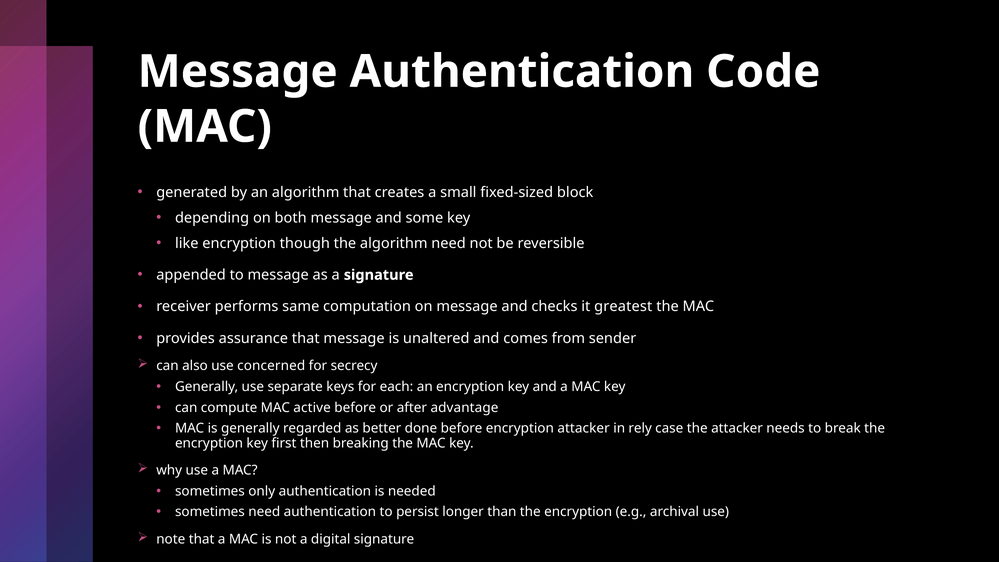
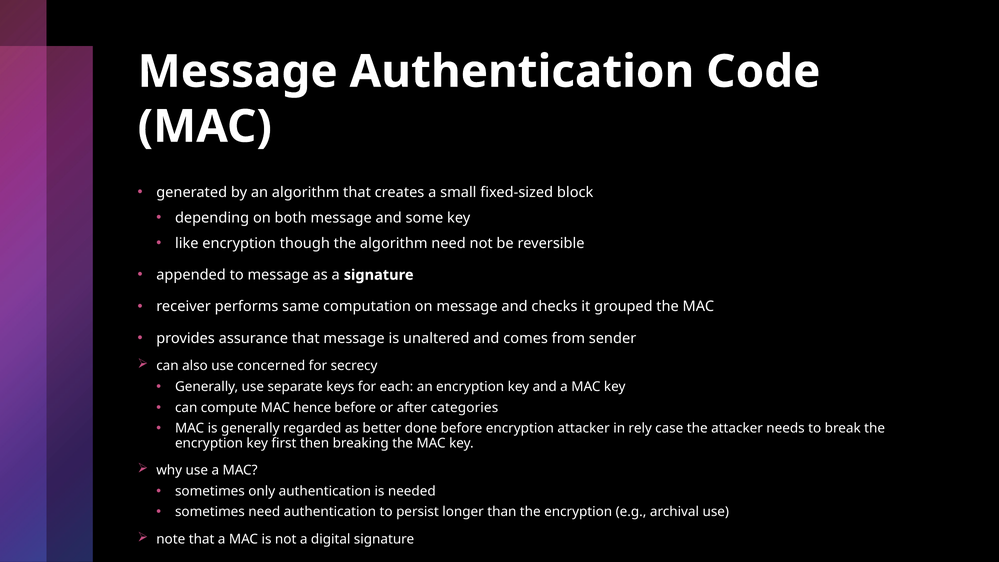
greatest: greatest -> grouped (623, 307)
active: active -> hence (312, 408)
advantage: advantage -> categories (464, 408)
